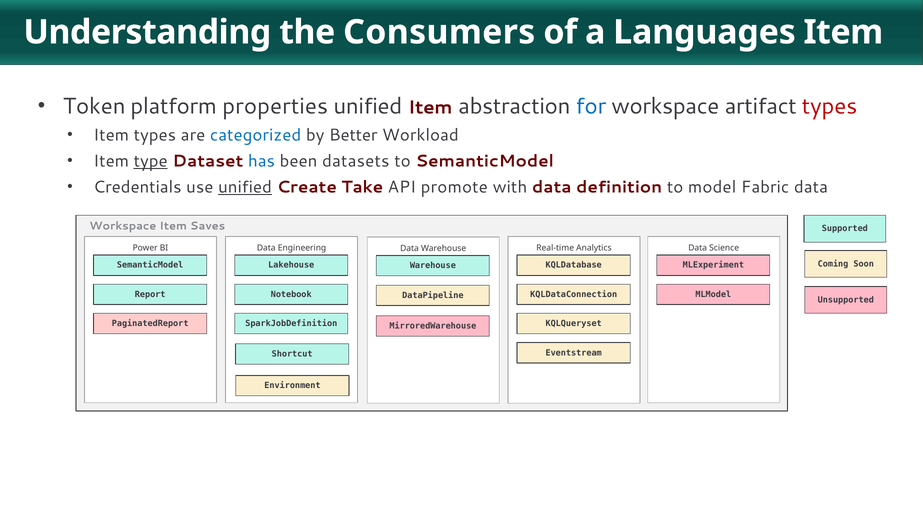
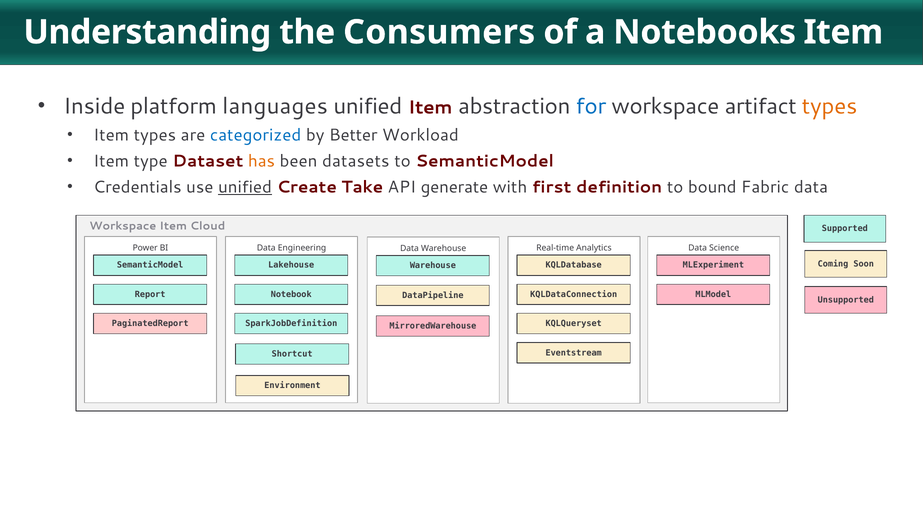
Languages: Languages -> Notebooks (705, 32)
Token: Token -> Inside (94, 106)
properties: properties -> languages (275, 106)
types colour: red -> orange (830, 106)
type underline: present -> none (151, 161)
has colour: blue -> orange (261, 161)
promote: promote -> generate (454, 187)
with data: data -> first (552, 187)
model: model -> bound (712, 187)
Saves: Saves -> Cloud (208, 226)
